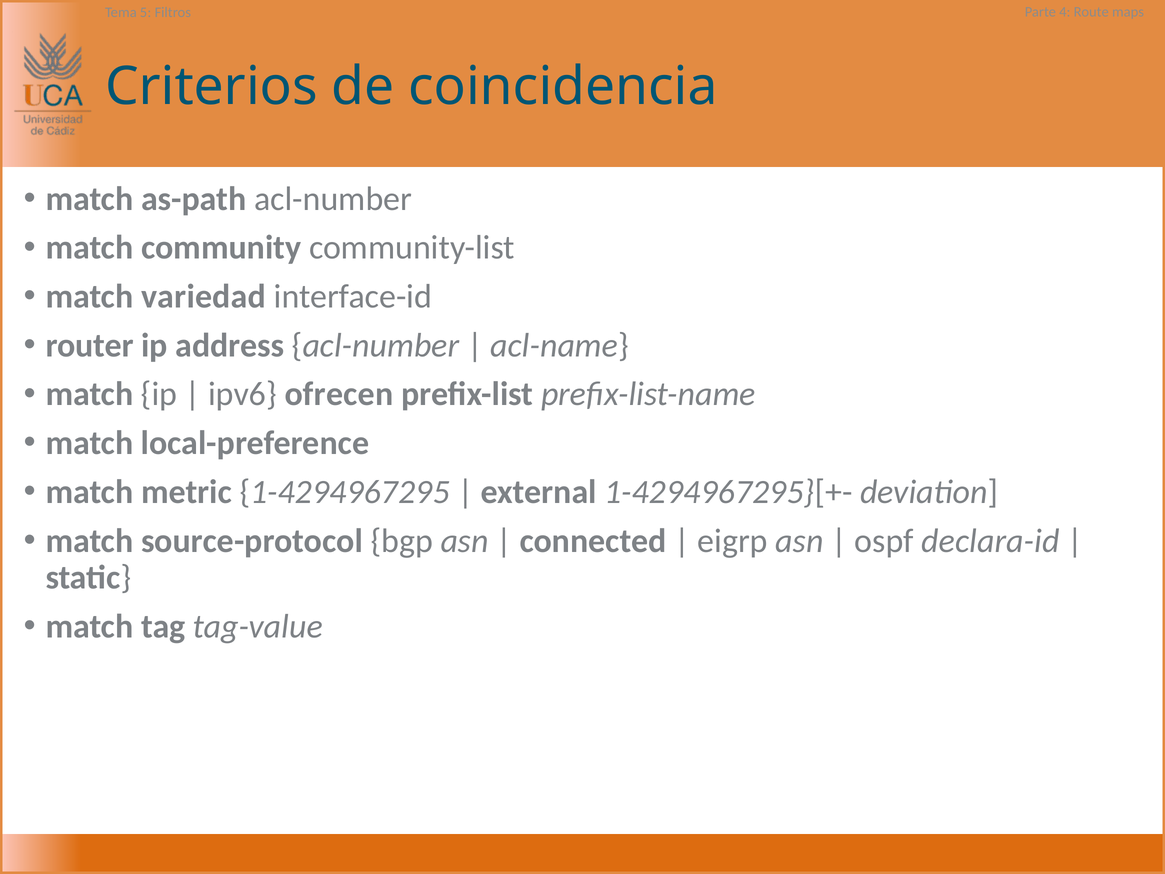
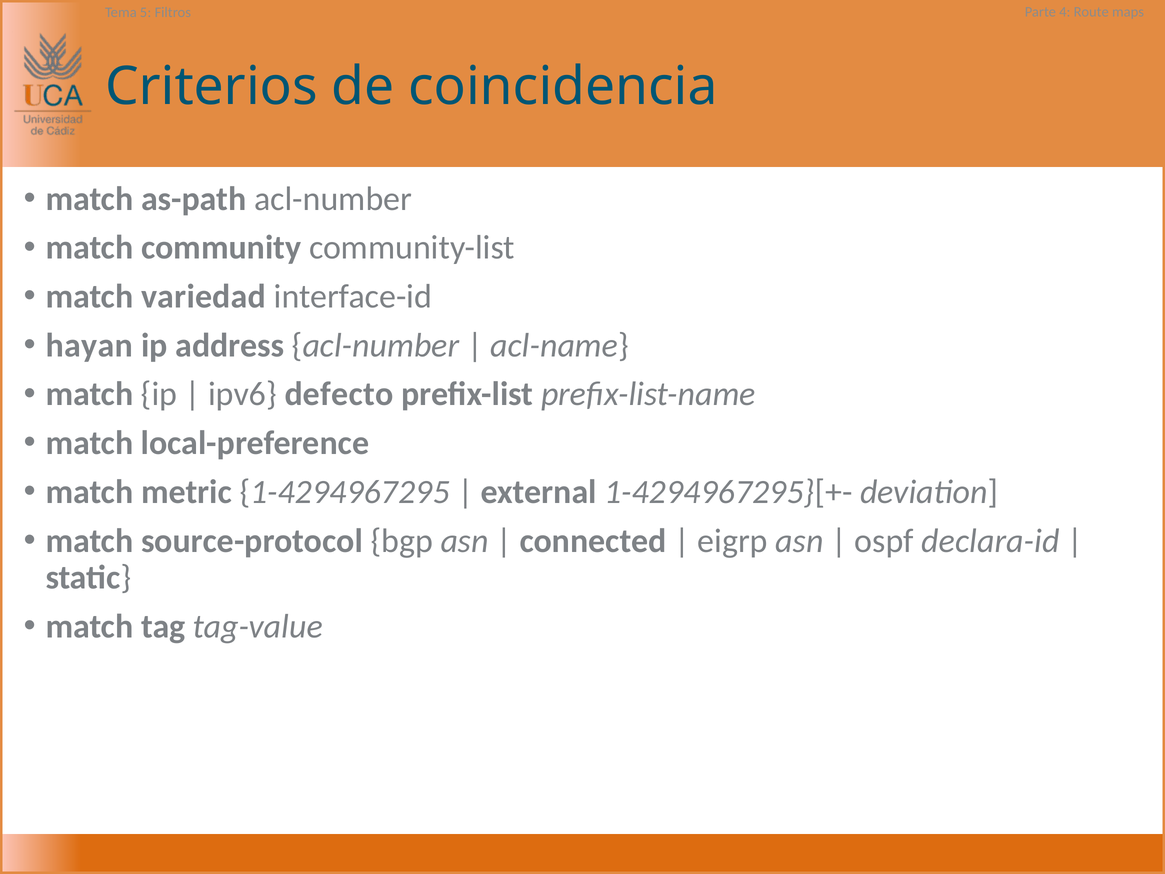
router: router -> hayan (89, 345)
ofrecen: ofrecen -> defecto (339, 394)
